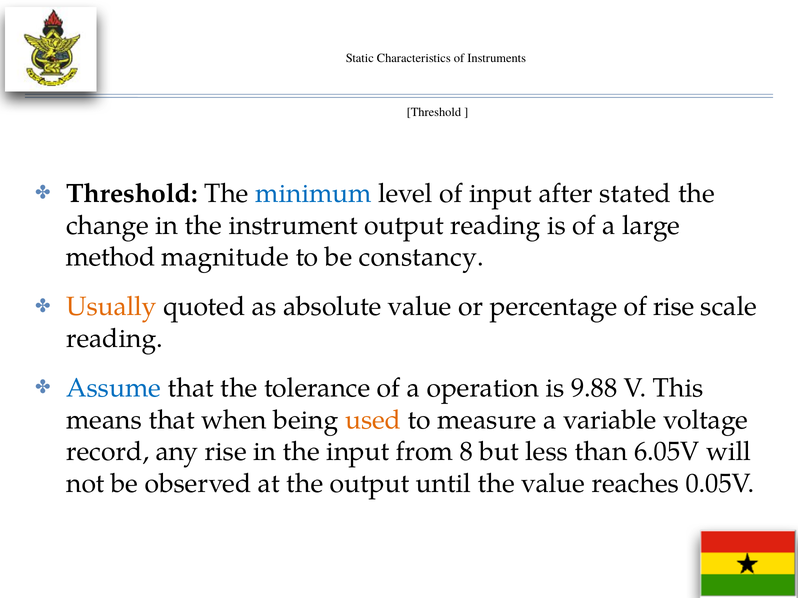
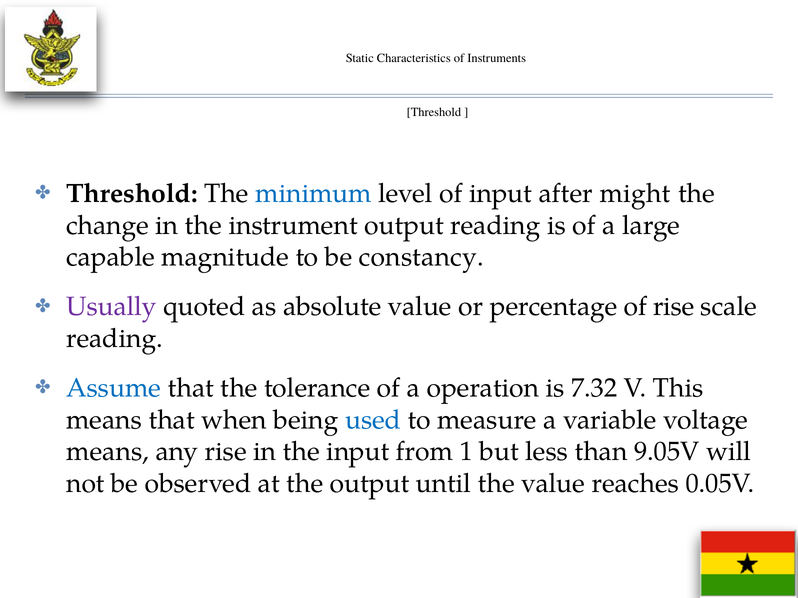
stated: stated -> might (635, 194)
method: method -> capable (110, 257)
Usually colour: orange -> purple (111, 307)
9.88: 9.88 -> 7.32 (594, 388)
used colour: orange -> blue (373, 420)
record: record -> means (108, 452)
8: 8 -> 1 (466, 452)
6.05V: 6.05V -> 9.05V (667, 452)
